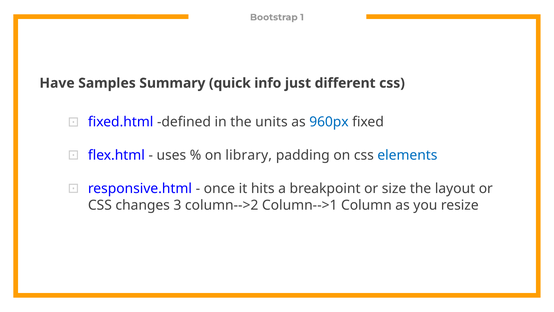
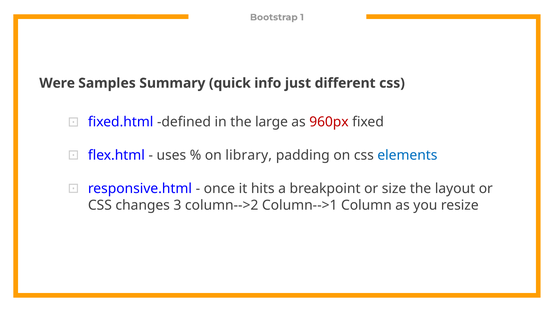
Have: Have -> Were (57, 83)
units: units -> large (272, 122)
960px colour: blue -> red (329, 122)
